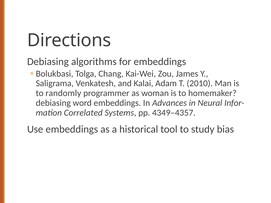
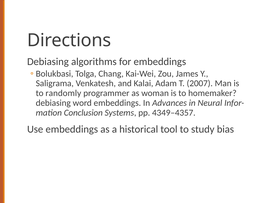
2010: 2010 -> 2007 (200, 84)
Correlated: Correlated -> Conclusion (83, 113)
